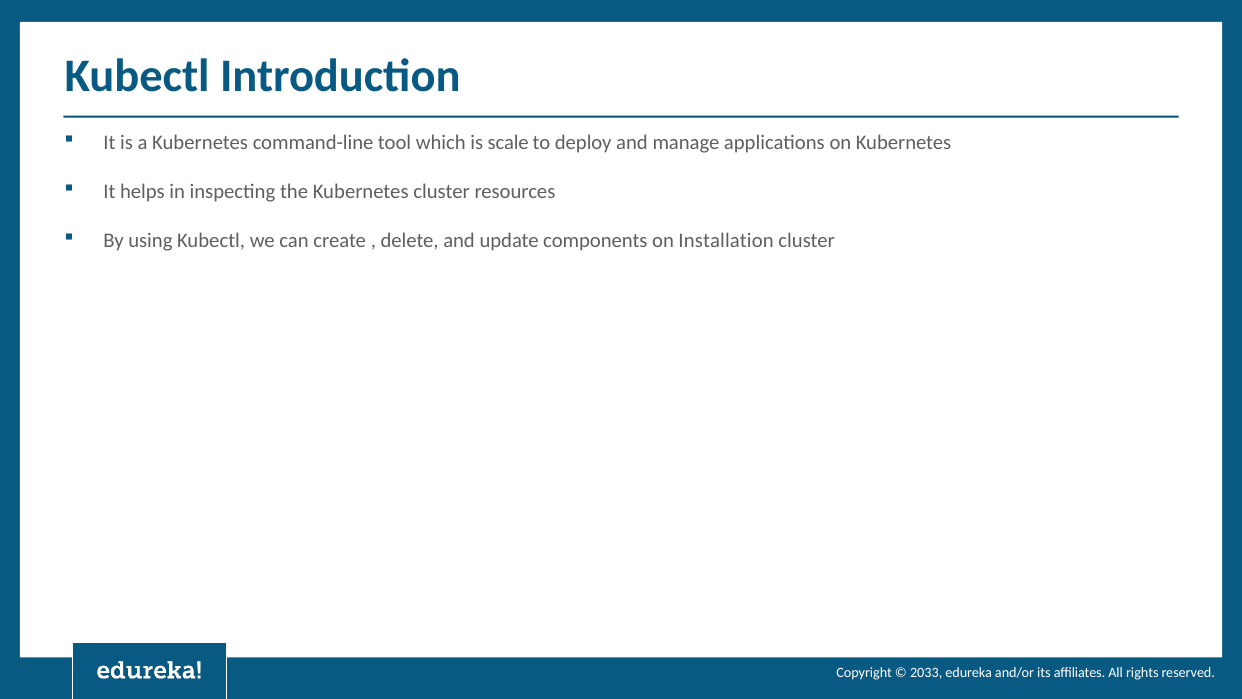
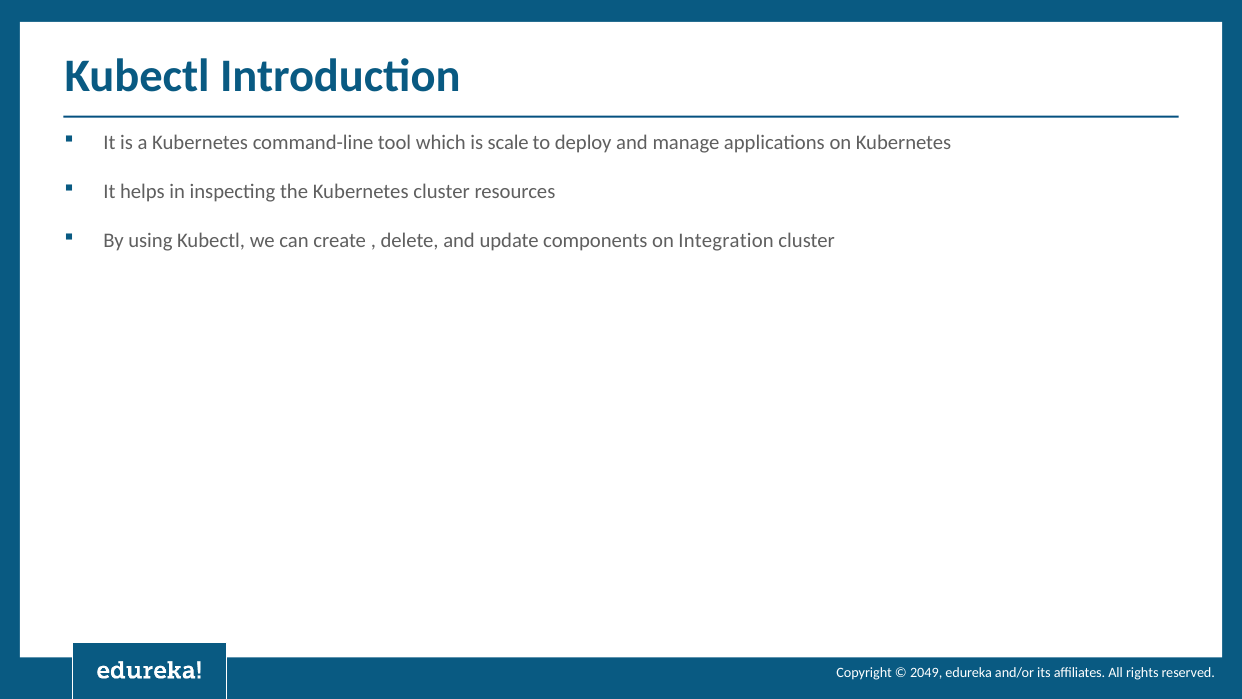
Installation: Installation -> Integration (726, 240)
2033: 2033 -> 2049 (926, 673)
